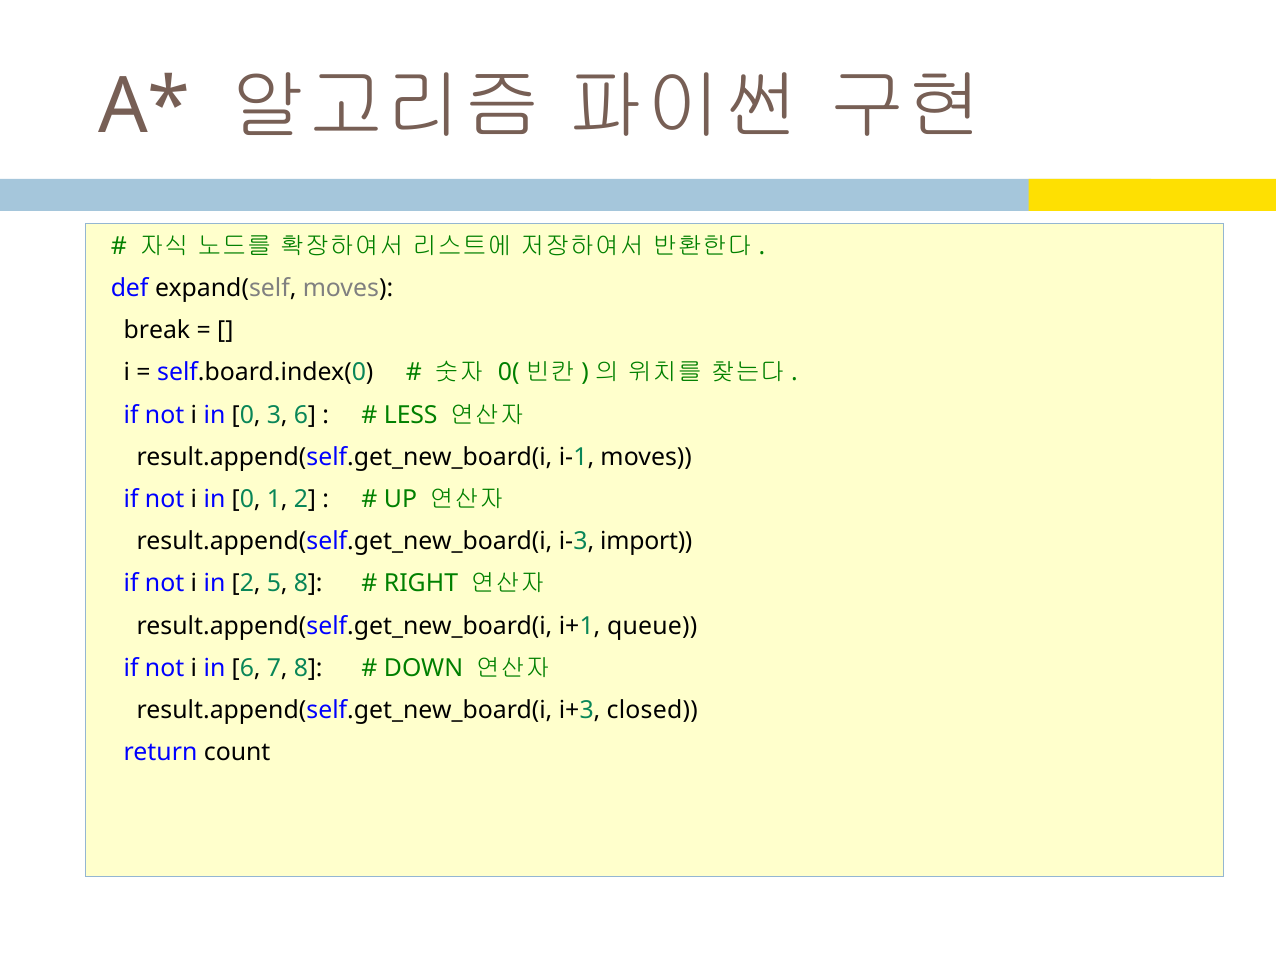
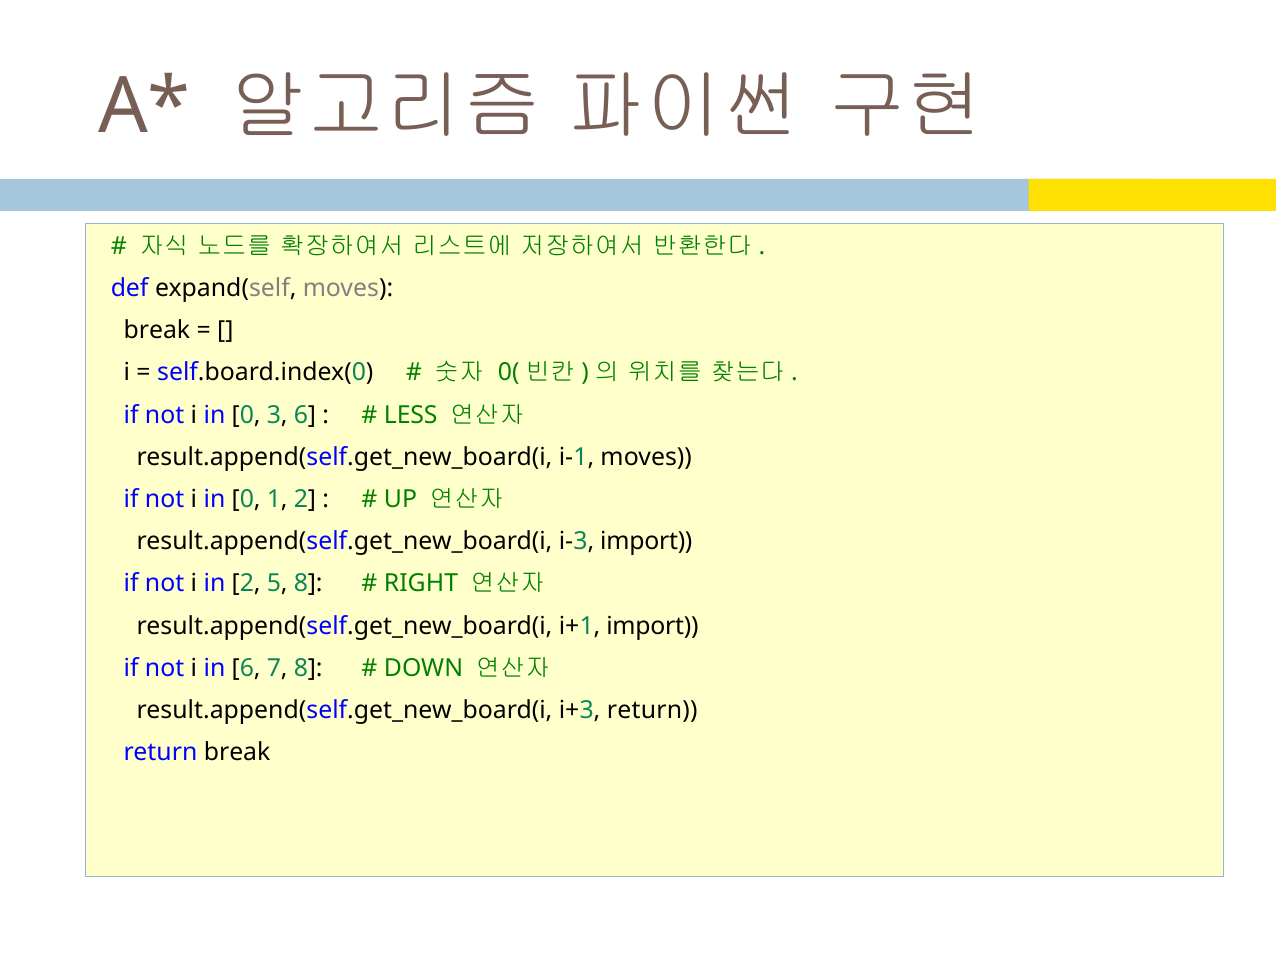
i+1 queue: queue -> import (652, 626)
i+3 closed: closed -> return (652, 710)
return count: count -> break (237, 753)
